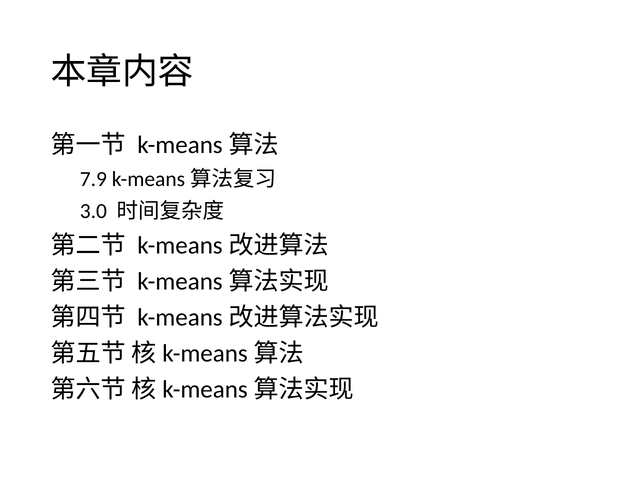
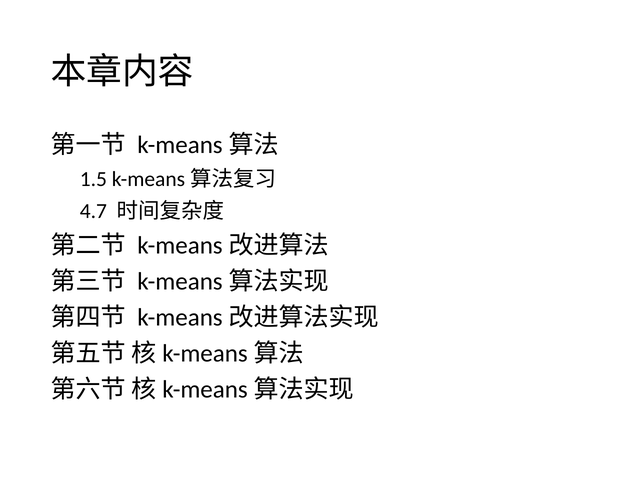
7.9: 7.9 -> 1.5 (93, 179)
3.0: 3.0 -> 4.7 (93, 211)
